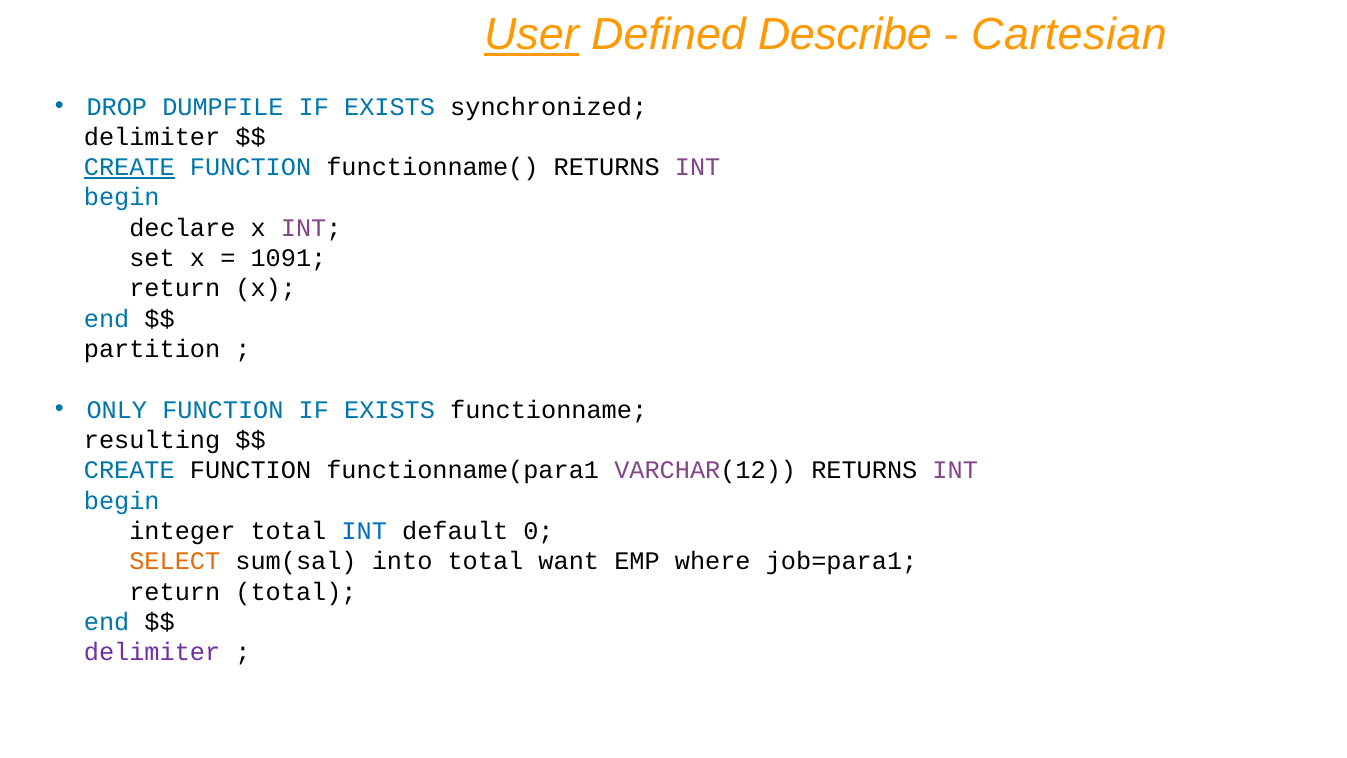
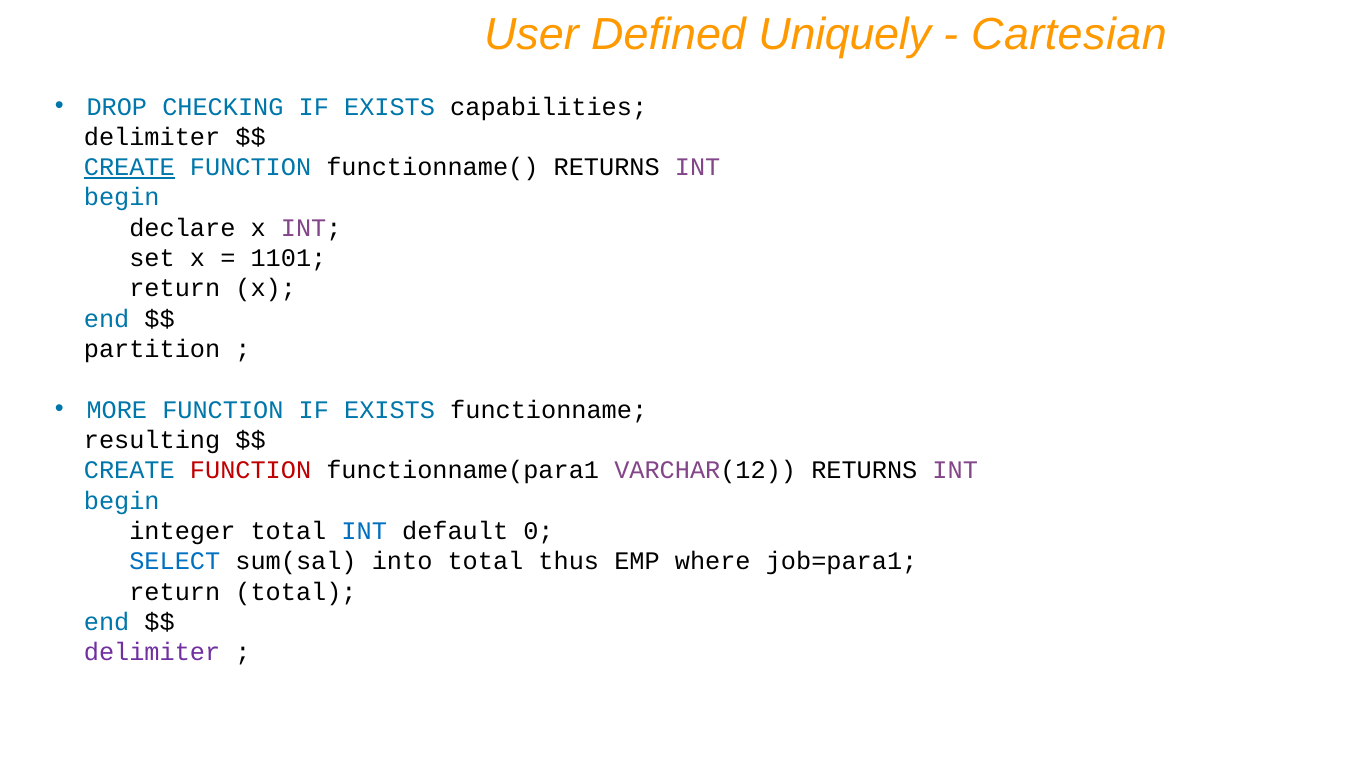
User underline: present -> none (531, 35)
Describe: Describe -> Uniquely (845, 35)
DUMPFILE: DUMPFILE -> CHECKING (223, 107)
synchronized: synchronized -> capabilities (549, 107)
1091: 1091 -> 1101 (288, 258)
ONLY: ONLY -> MORE (117, 410)
FUNCTION colour: black -> red (251, 470)
SELECT colour: orange -> blue (175, 561)
want: want -> thus (569, 561)
